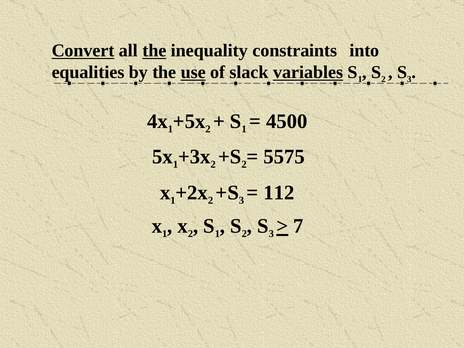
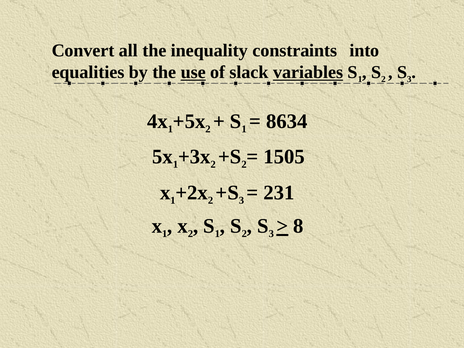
Convert underline: present -> none (83, 51)
the underline: present -> none (154, 51)
4500: 4500 -> 8634 (287, 121)
5575: 5575 -> 1505 (284, 157)
112: 112 -> 231 (279, 193)
7: 7 -> 8 (298, 226)
